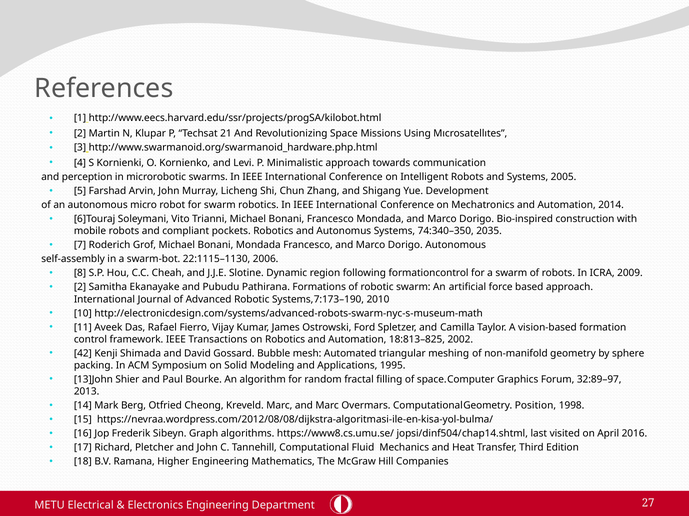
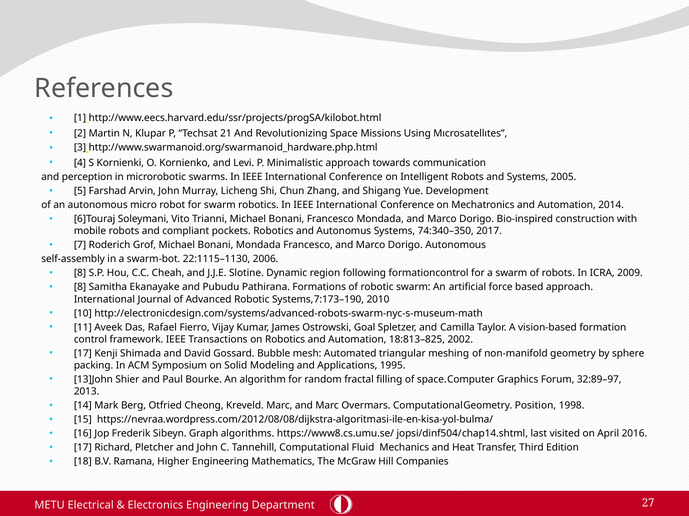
2035: 2035 -> 2017 (489, 231)
2: 2 -> 8 (80, 288)
Ford: Ford -> Goal (365, 328)
42: 42 -> 17 (83, 354)
